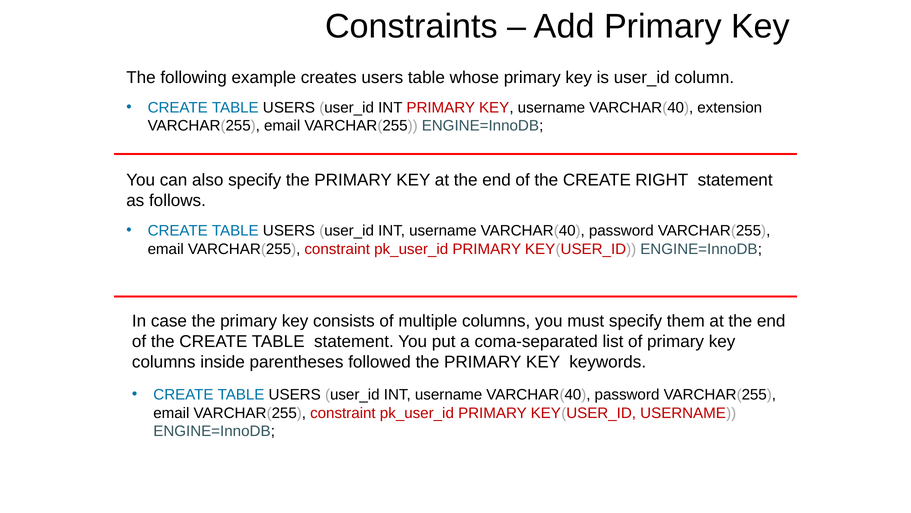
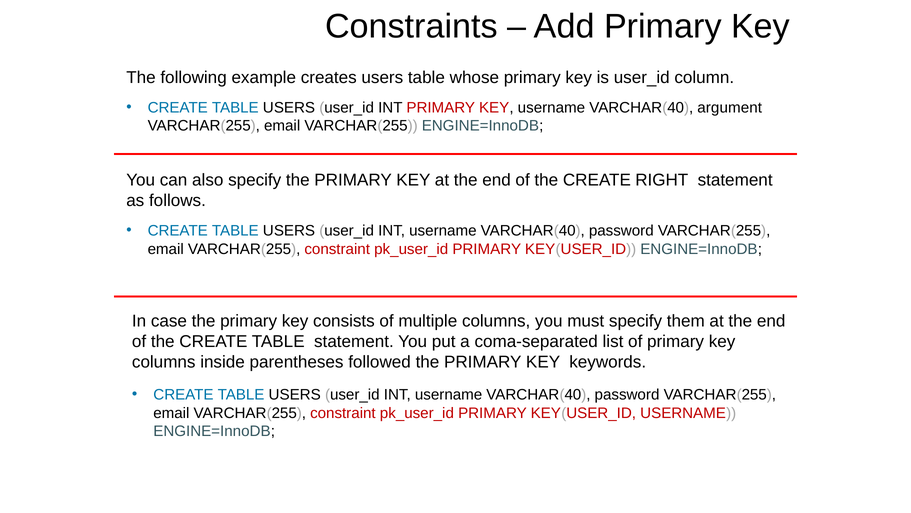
extension: extension -> argument (730, 108)
